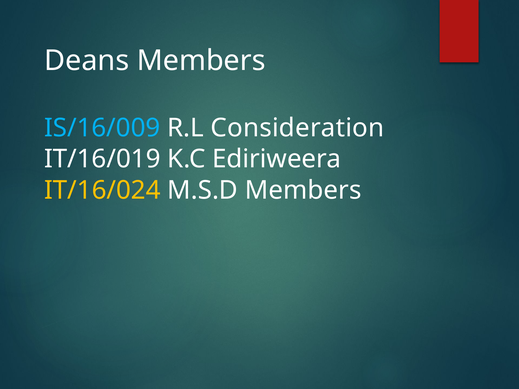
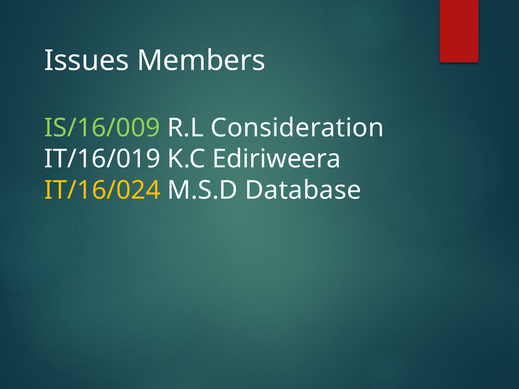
Deans: Deans -> Issues (87, 61)
IS/16/009 colour: light blue -> light green (102, 128)
M.S.D Members: Members -> Database (303, 190)
